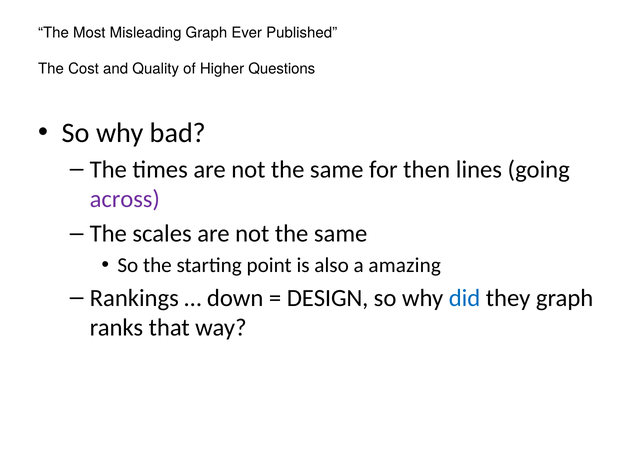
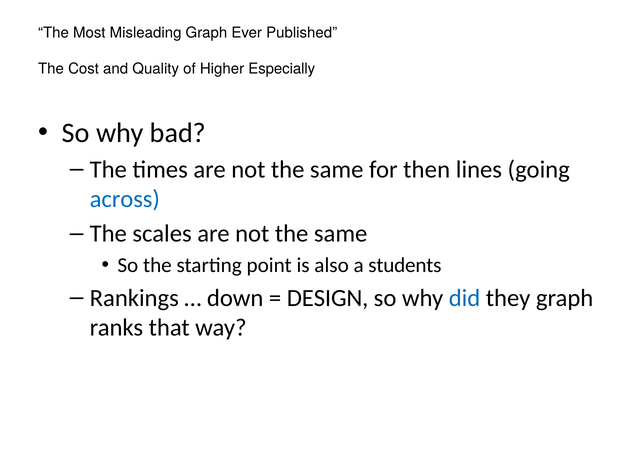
Questions: Questions -> Especially (282, 69)
across colour: purple -> blue (125, 199)
amazing: amazing -> students (405, 265)
